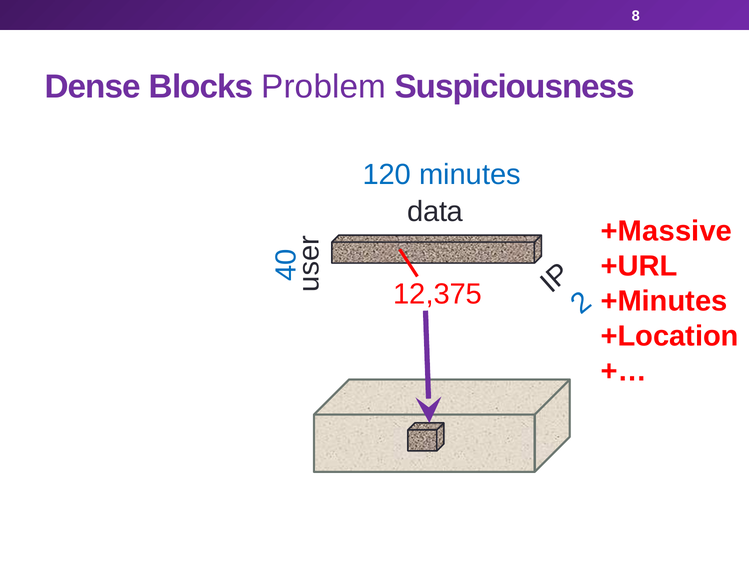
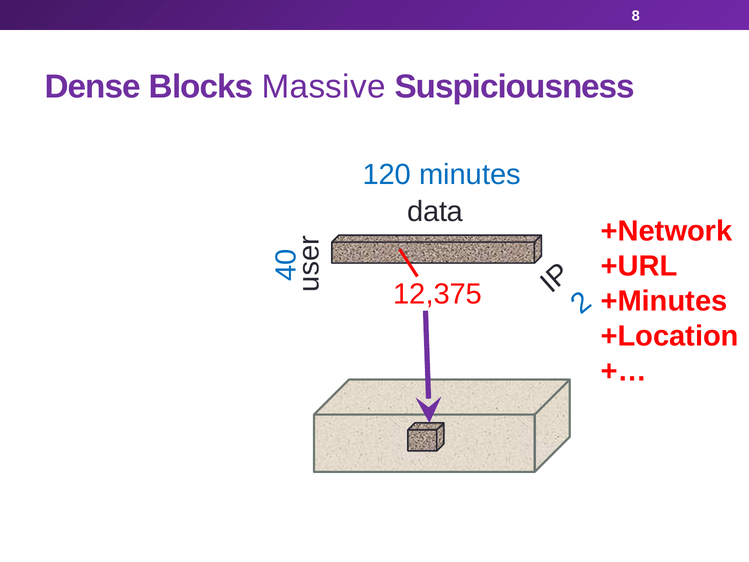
Problem: Problem -> Massive (324, 87)
+Massive: +Massive -> +Network (667, 231)
